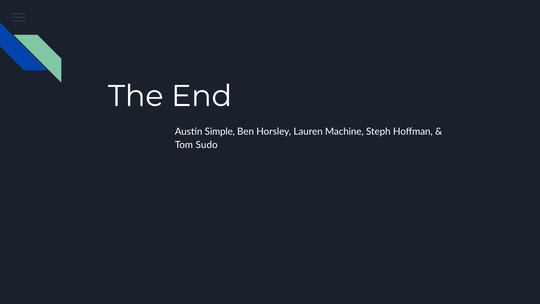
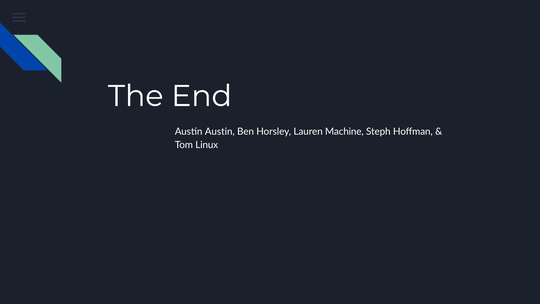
Austin Simple: Simple -> Austin (220, 131)
Sudo: Sudo -> Linux (207, 145)
